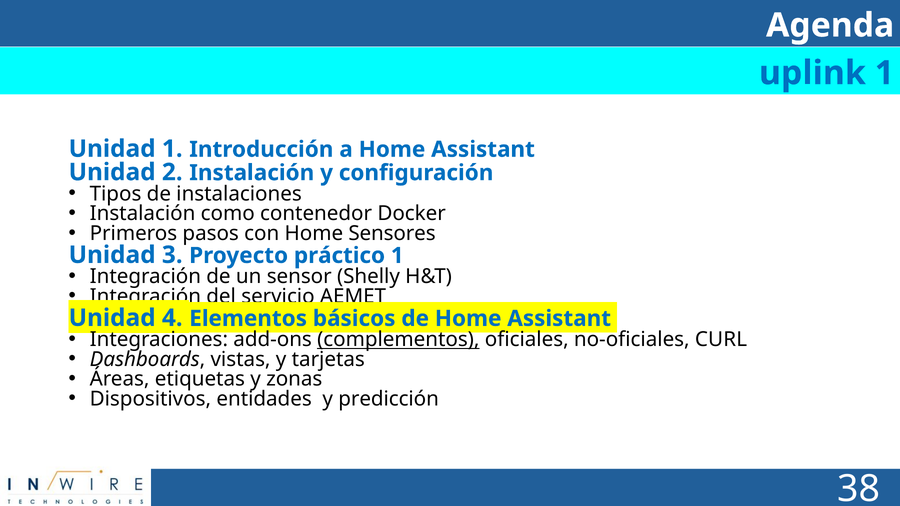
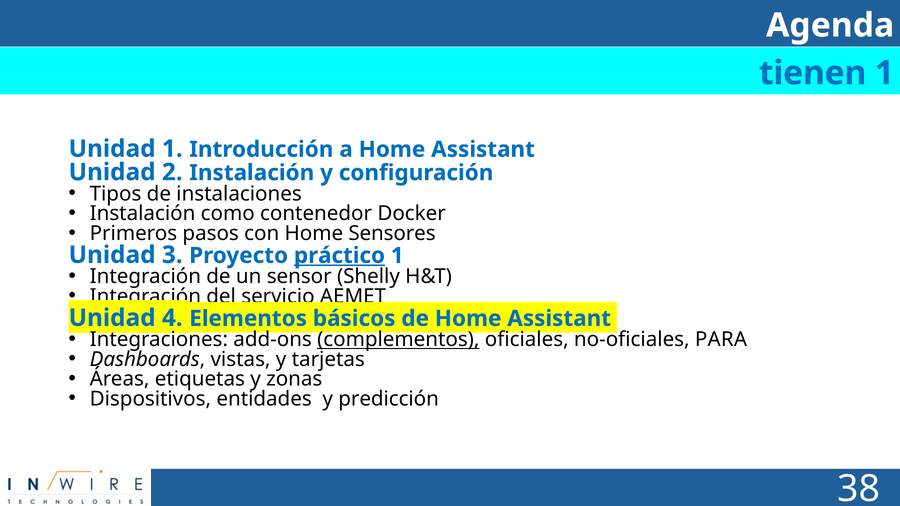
uplink: uplink -> tienen (813, 73)
práctico underline: none -> present (339, 256)
CURL: CURL -> PARA (721, 340)
